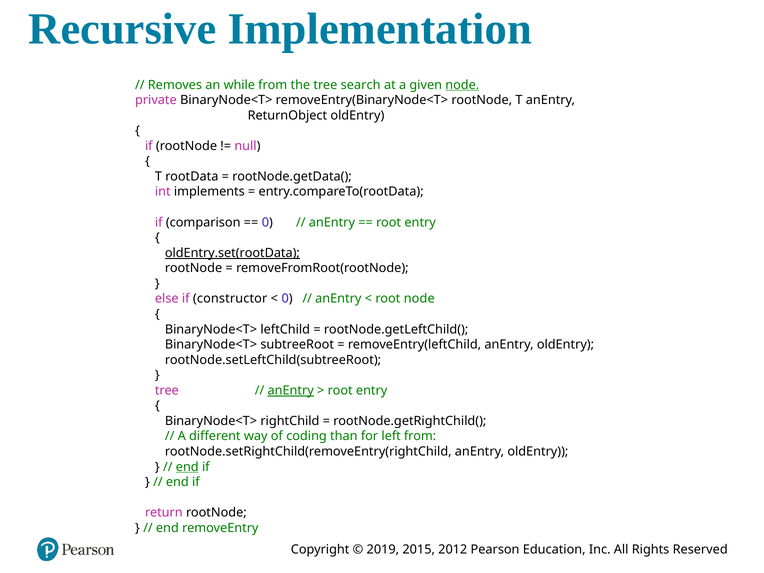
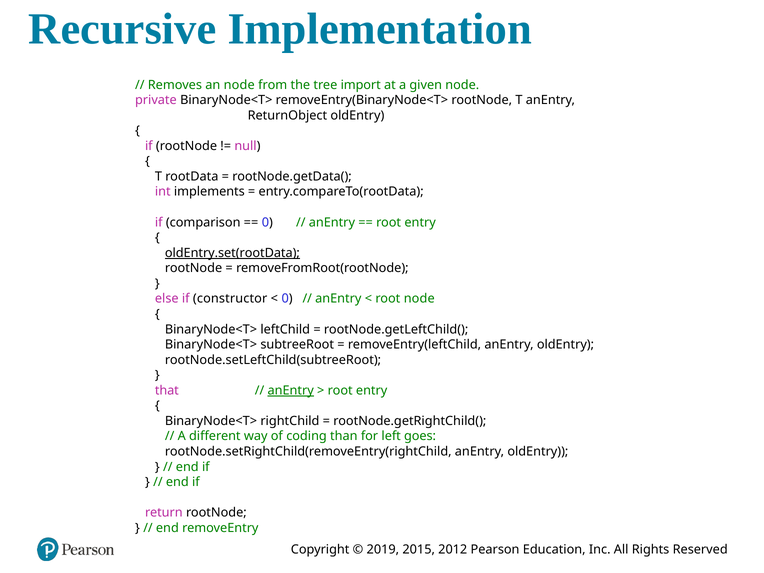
an while: while -> node (239, 85)
search: search -> import (361, 85)
node underline: present -> none (462, 85)
tree: tree -> that (167, 390)
left from: from -> goes (420, 436)
end underline: present -> none (187, 467)
